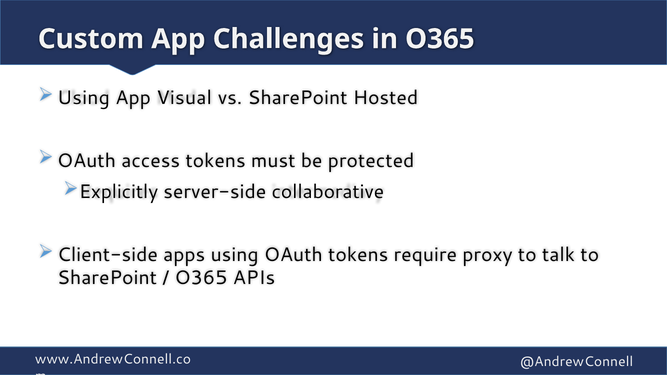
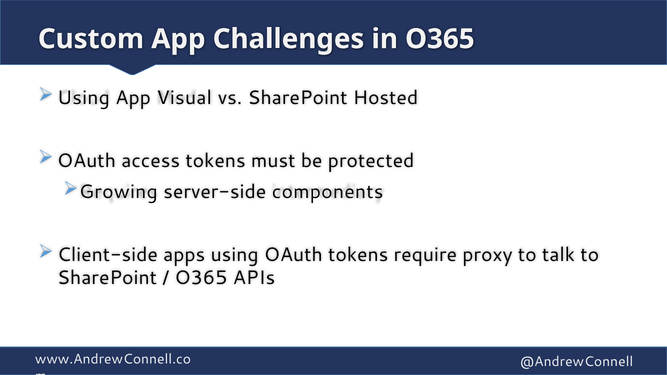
Explicitly: Explicitly -> Growing (118, 192)
collaborative: collaborative -> components (328, 192)
